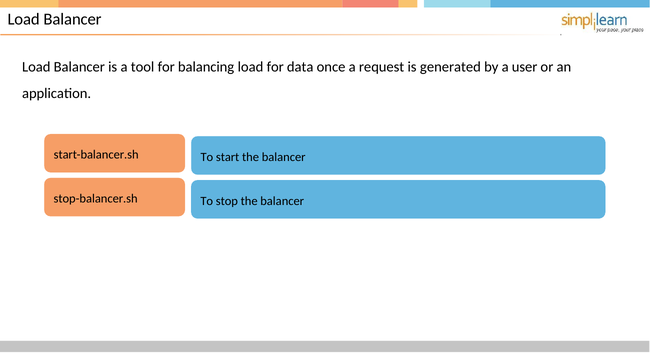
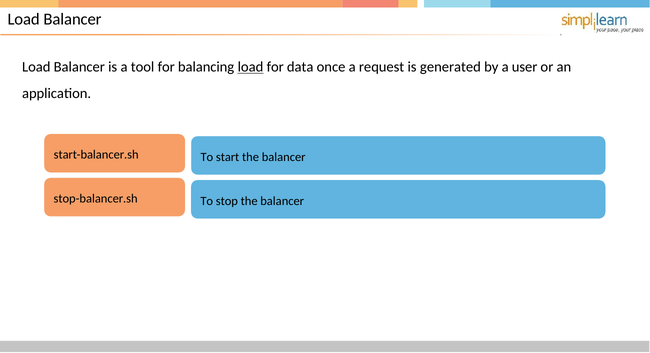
load underline: none -> present (250, 67)
